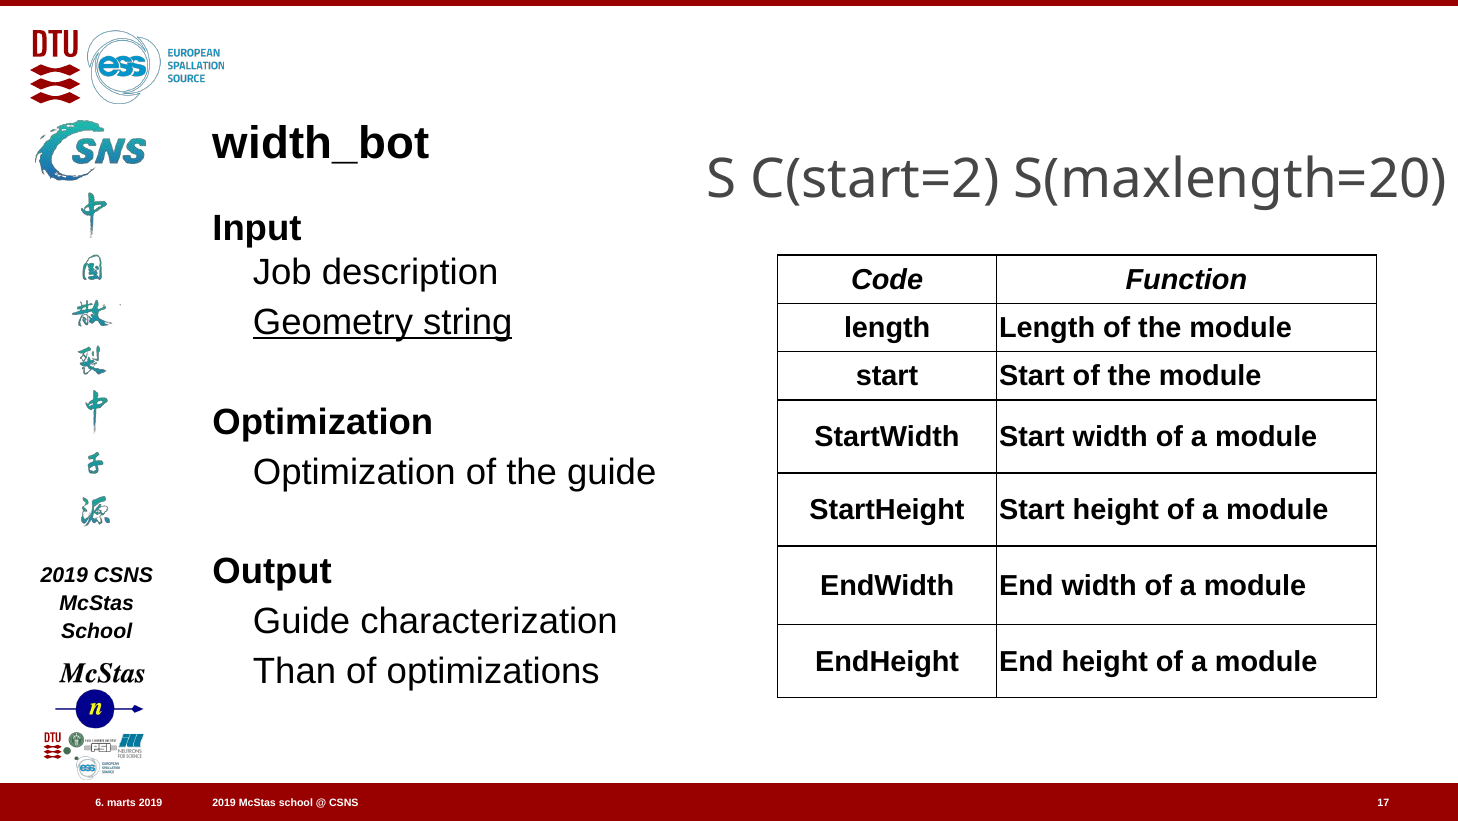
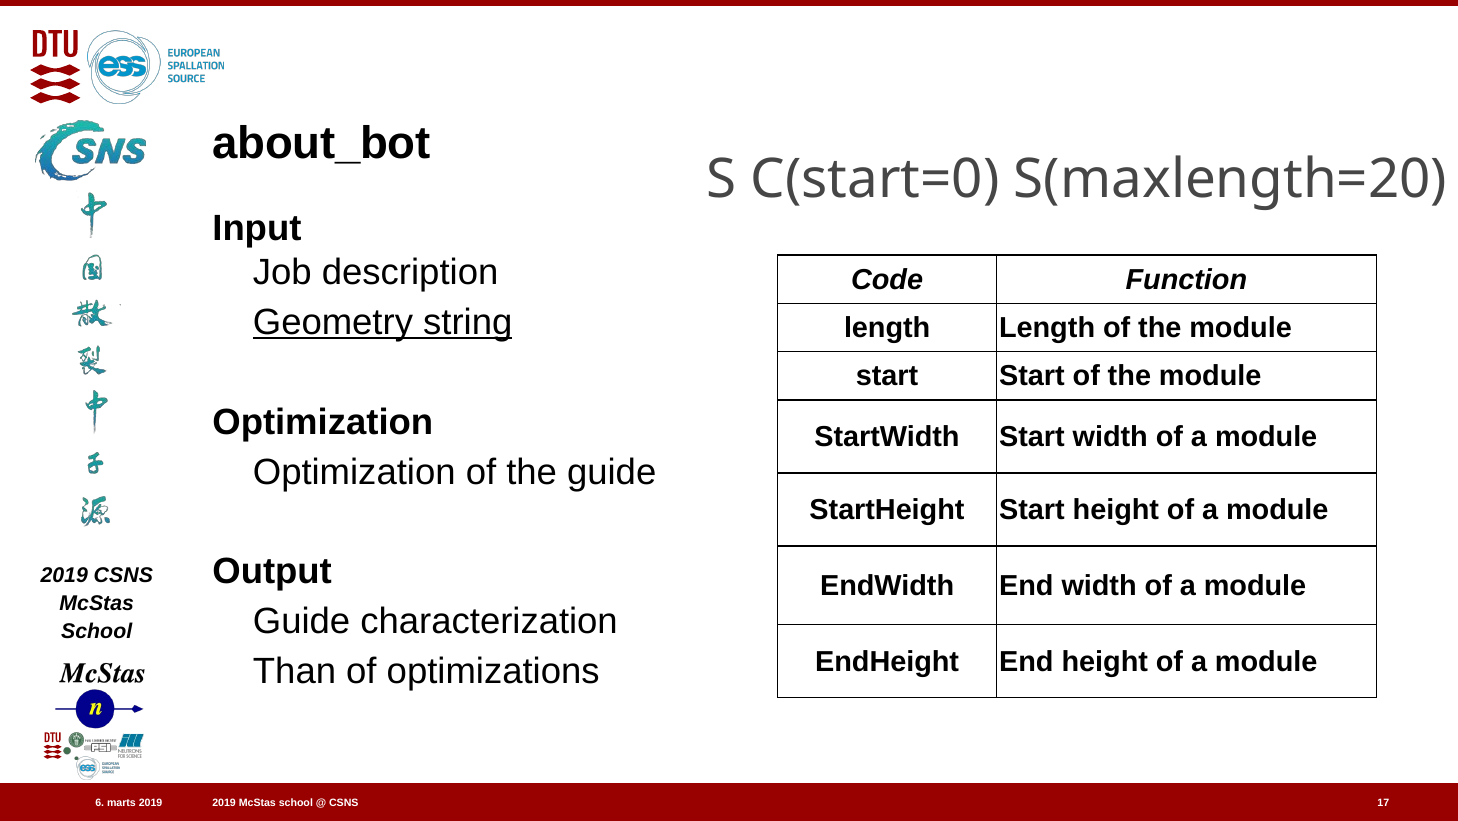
width_bot: width_bot -> about_bot (321, 143)
C(start=2: C(start=2 -> C(start=0 (875, 179)
